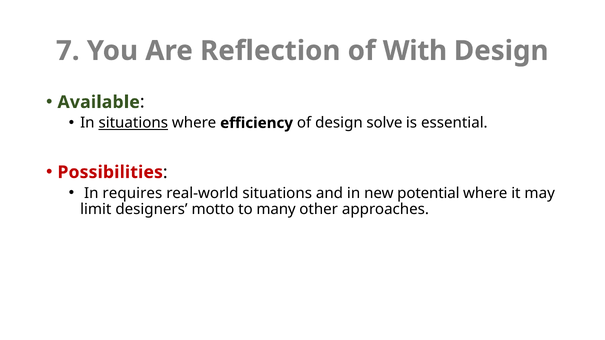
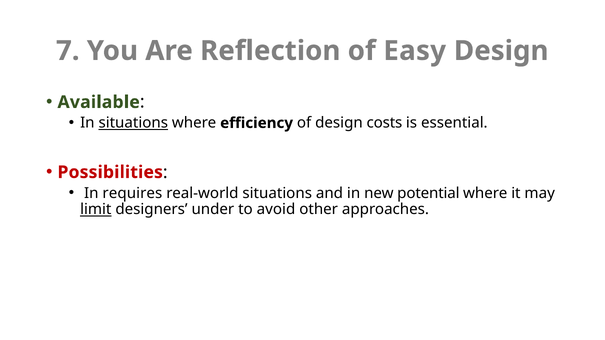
With: With -> Easy (415, 51)
solve: solve -> costs (384, 123)
limit underline: none -> present (96, 210)
motto: motto -> under (213, 210)
many: many -> avoid (276, 210)
